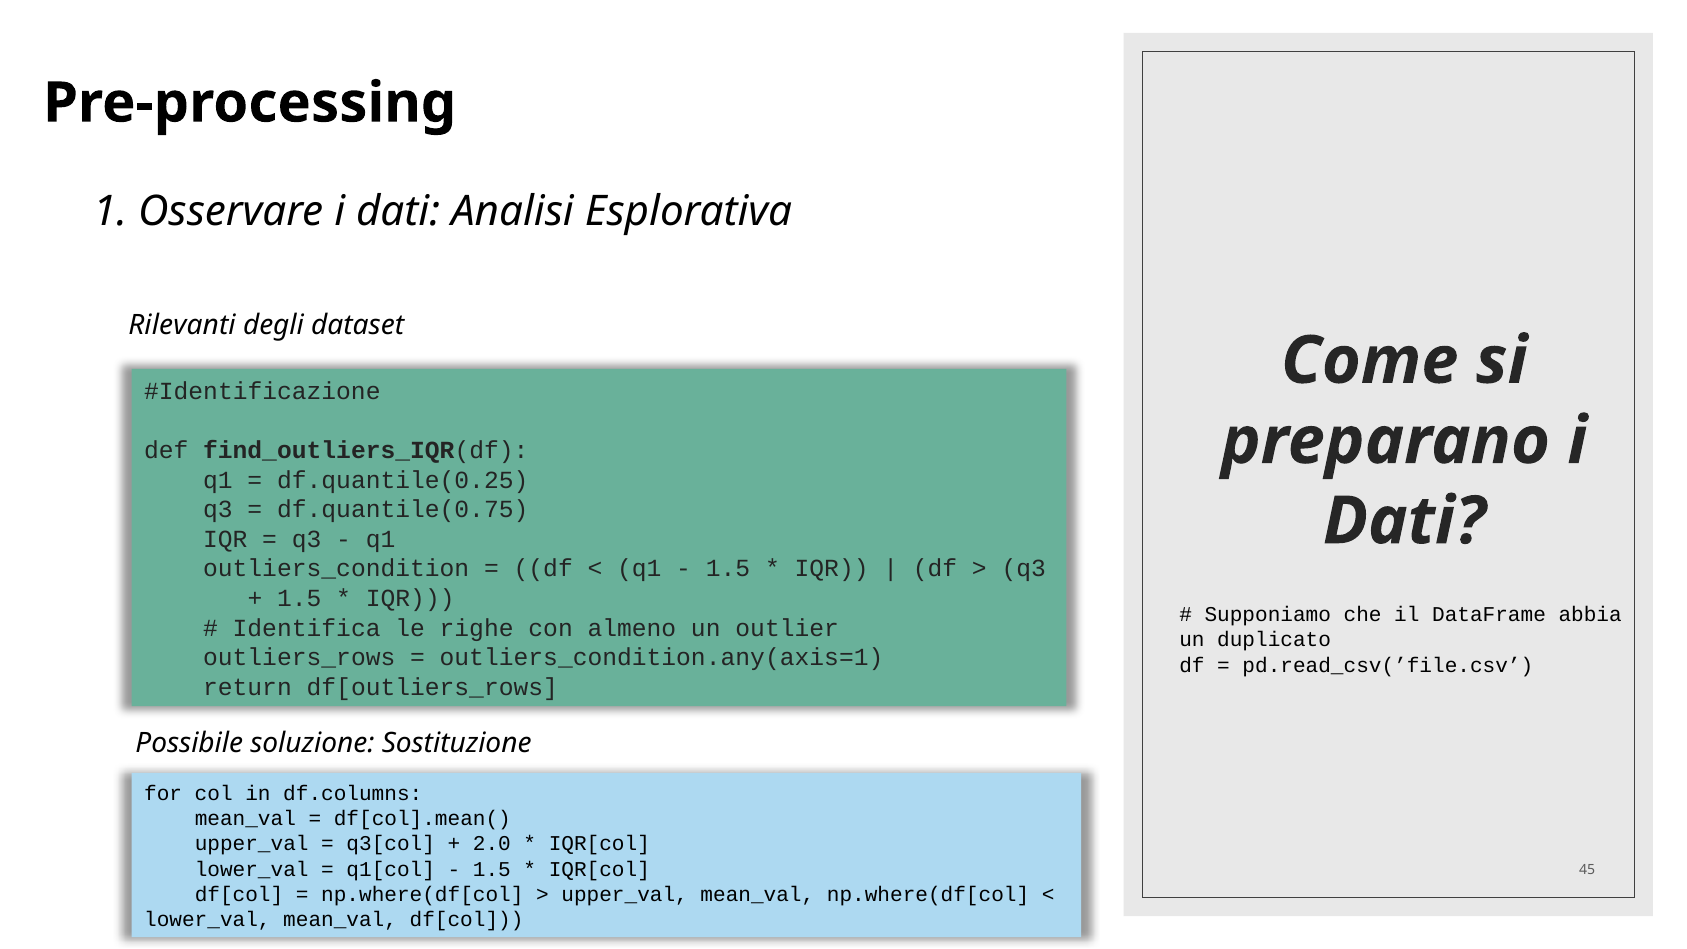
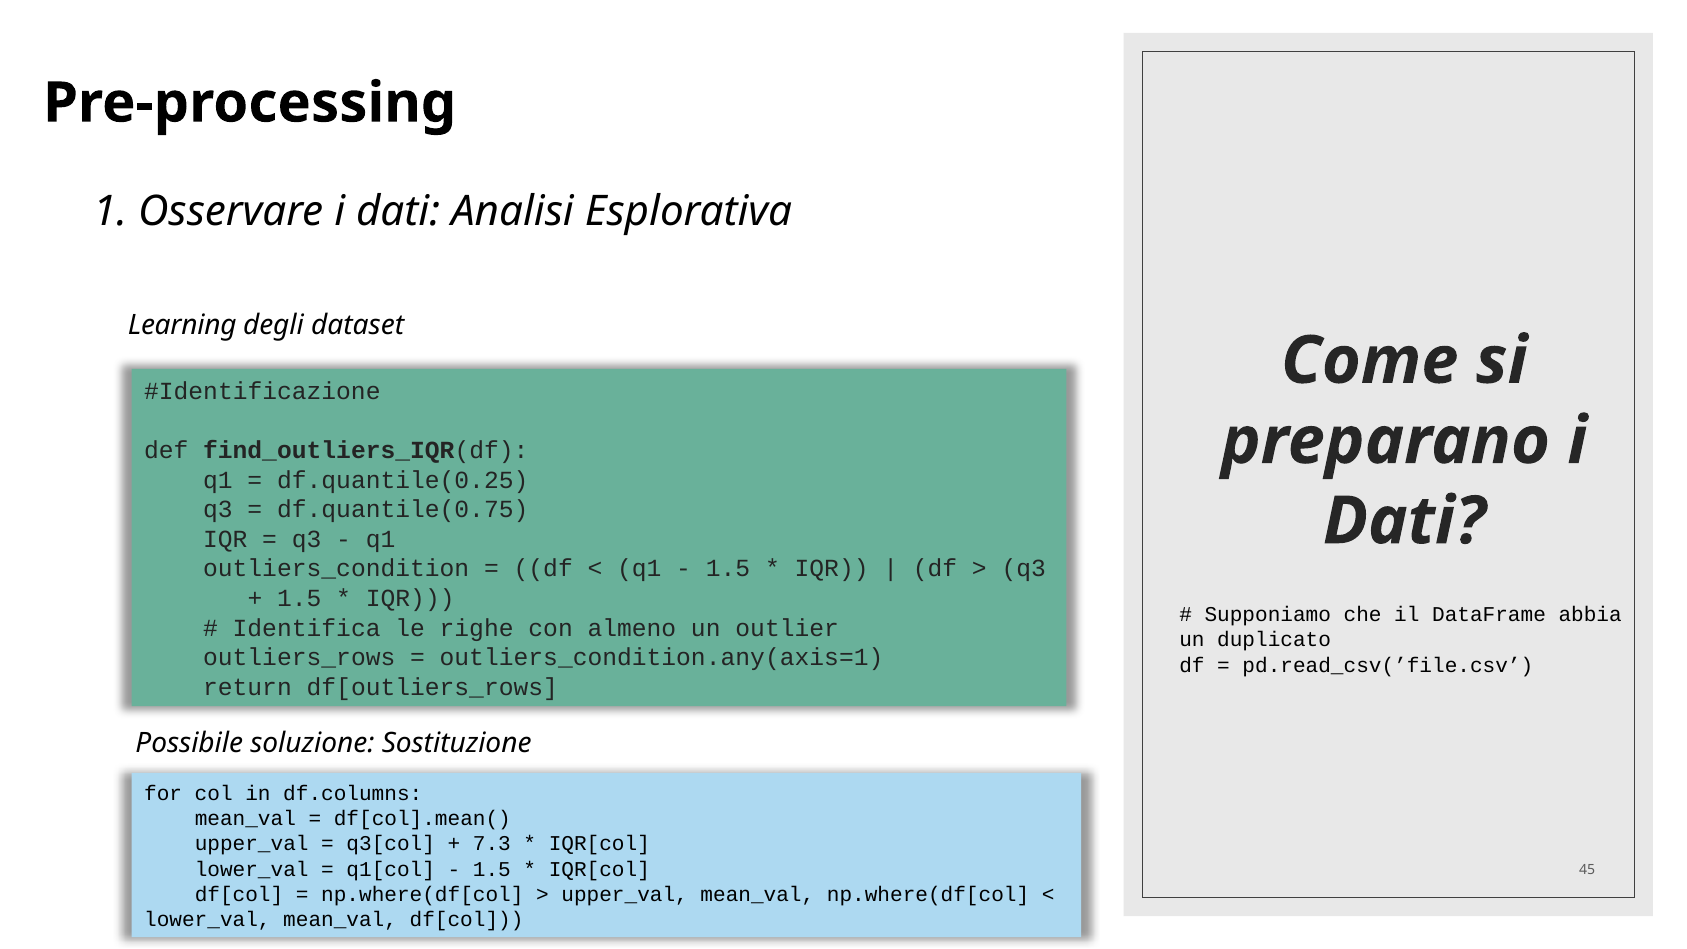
Rilevanti: Rilevanti -> Learning (182, 325)
2.0: 2.0 -> 7.3 (492, 844)
